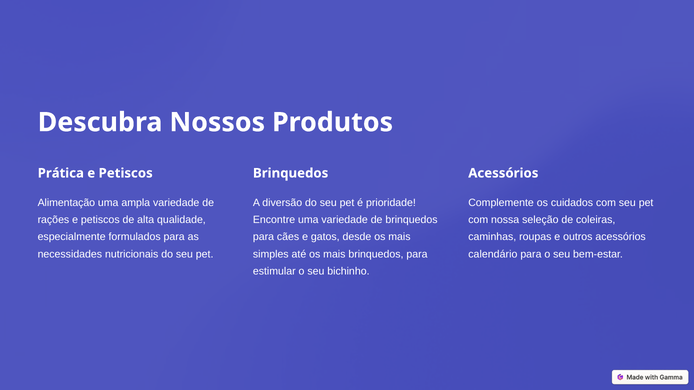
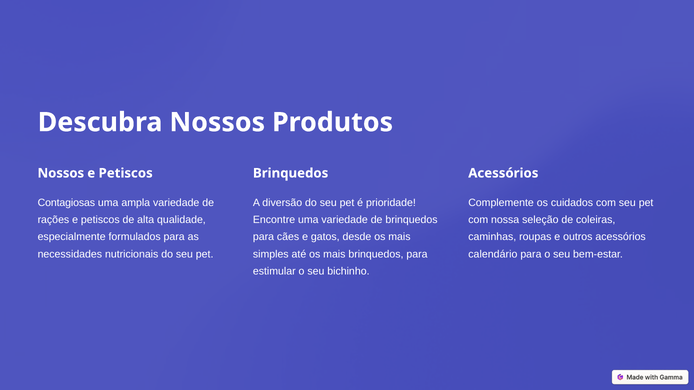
Prática: Prática -> Nossos (61, 173)
Alimentação: Alimentação -> Contagiosas (66, 203)
